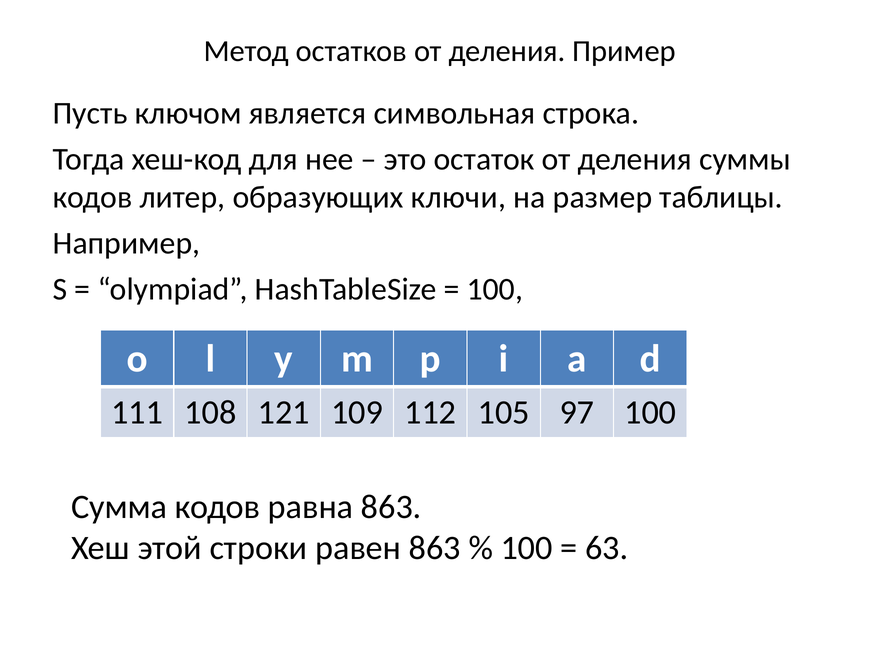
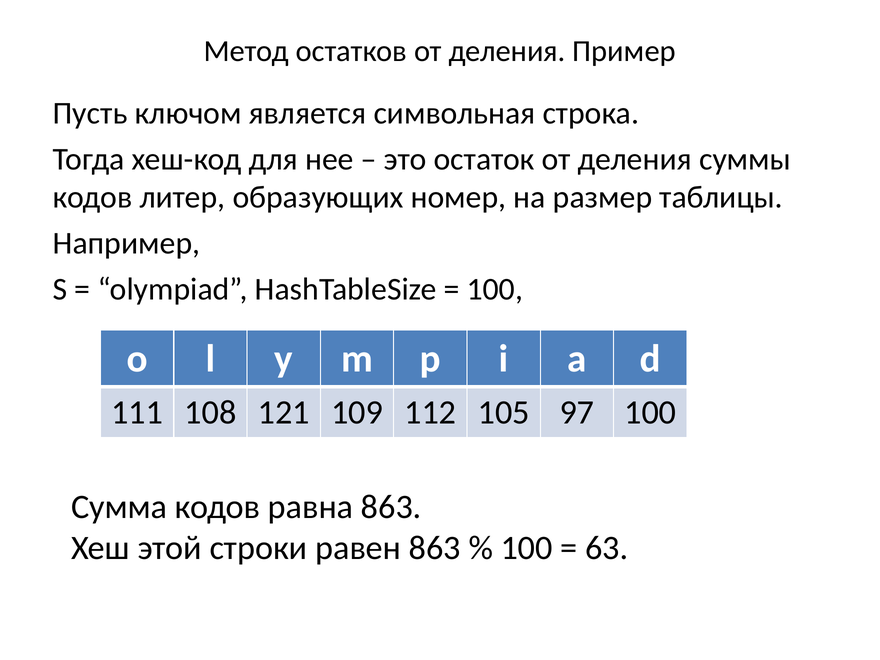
ключи: ключи -> номер (459, 197)
